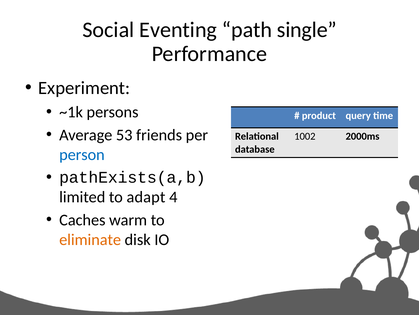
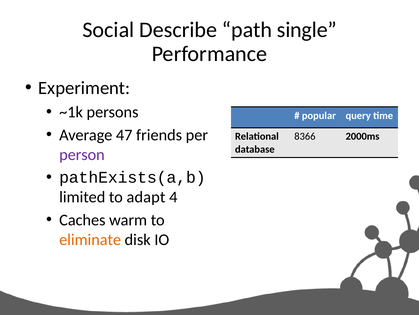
Eventing: Eventing -> Describe (178, 30)
product: product -> popular (319, 115)
53: 53 -> 47 (124, 135)
1002: 1002 -> 8366 (305, 136)
person colour: blue -> purple (82, 154)
